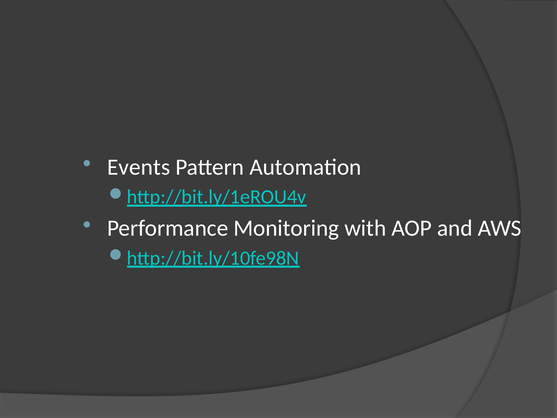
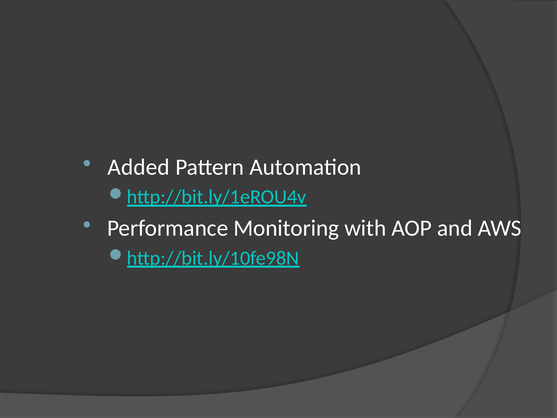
Events: Events -> Added (139, 167)
